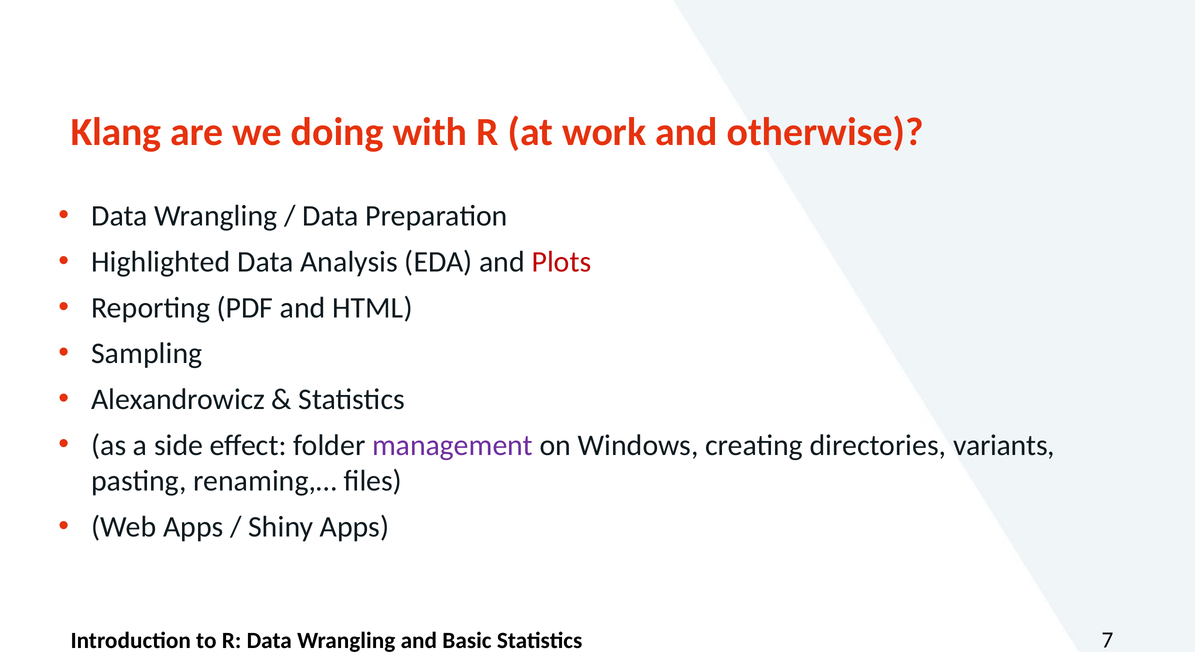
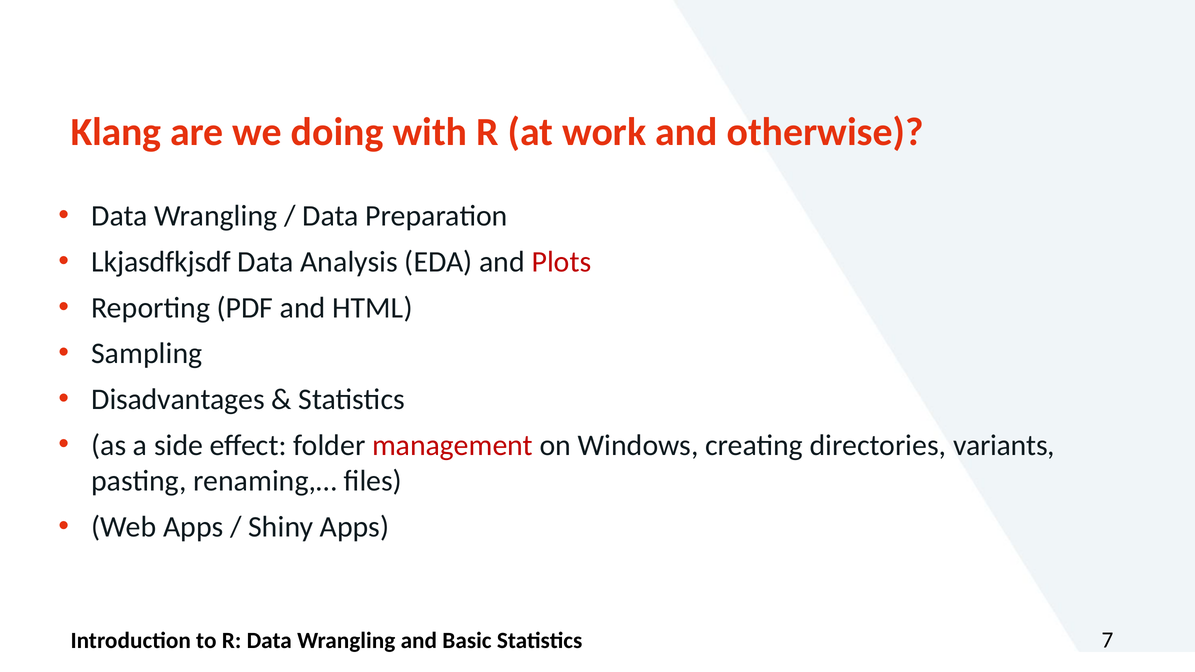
Highlighted: Highlighted -> Lkjasdfkjsdf (161, 262)
Alexandrowicz: Alexandrowicz -> Disadvantages (178, 400)
management colour: purple -> red (453, 445)
